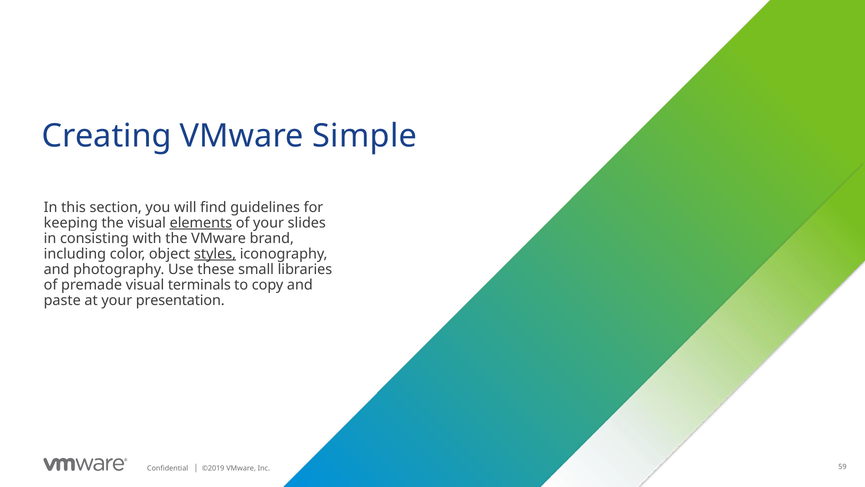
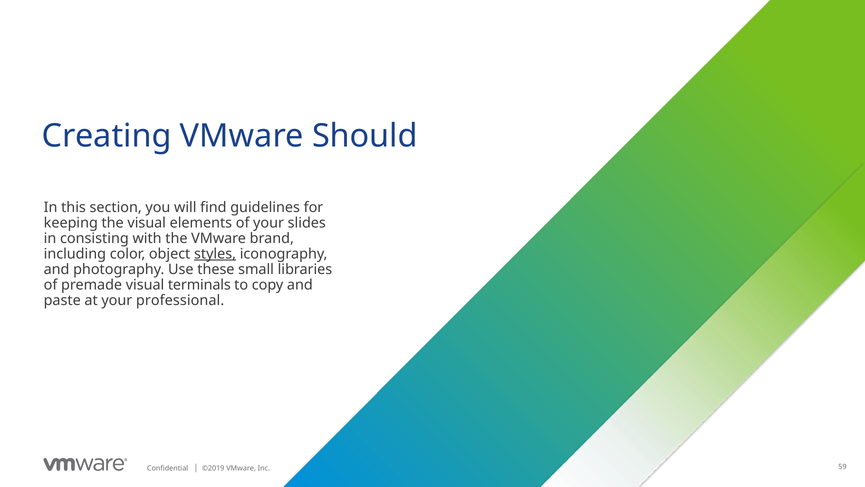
Simple: Simple -> Should (365, 136)
elements underline: present -> none (201, 223)
presentation: presentation -> professional (180, 300)
